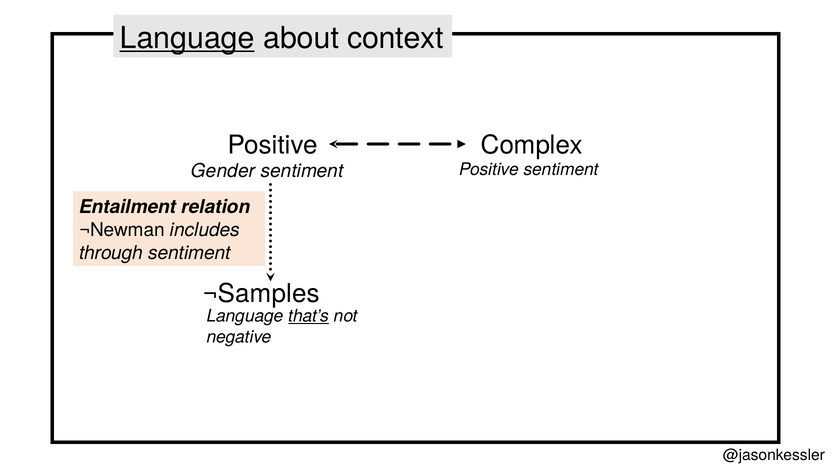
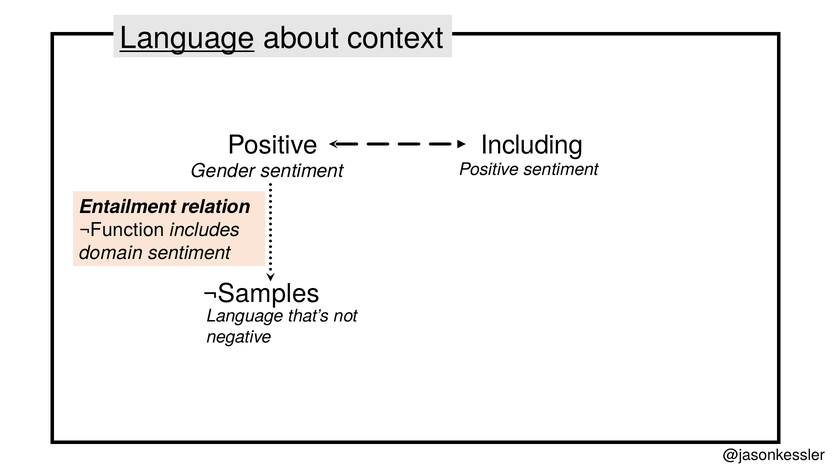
Complex: Complex -> Including (532, 145)
¬Newman: ¬Newman -> ¬Function (122, 230)
through: through -> domain (111, 253)
that’s underline: present -> none (309, 316)
